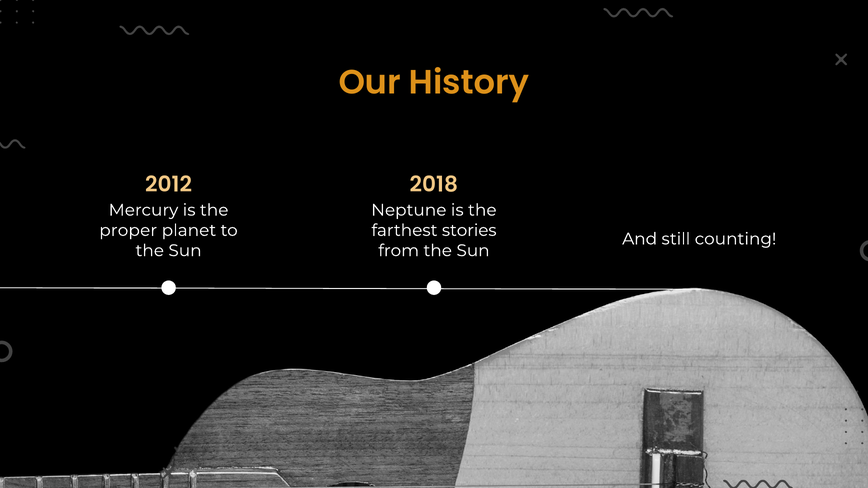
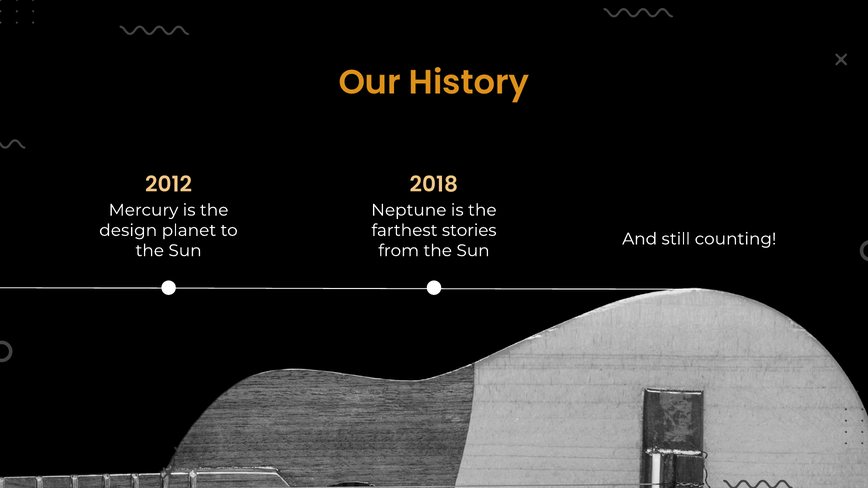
proper: proper -> design (128, 230)
